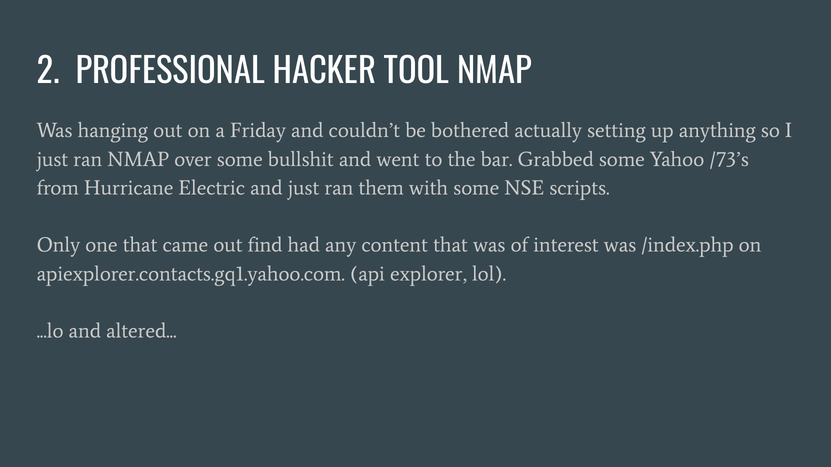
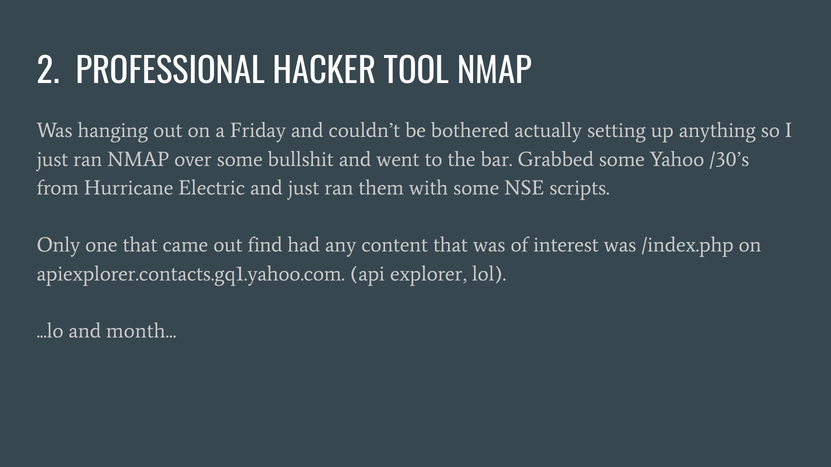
/73’s: /73’s -> /30’s (729, 159)
altered: altered -> month (141, 331)
